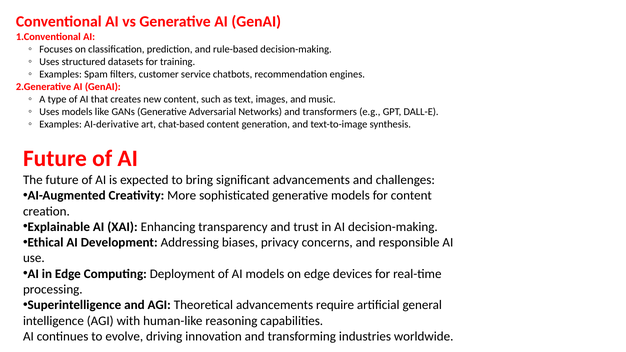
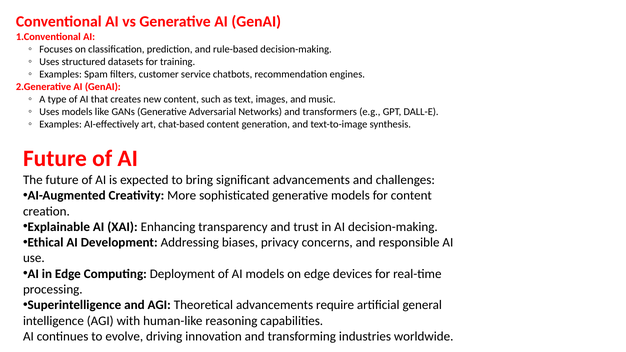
AI-derivative: AI-derivative -> AI-effectively (112, 124)
